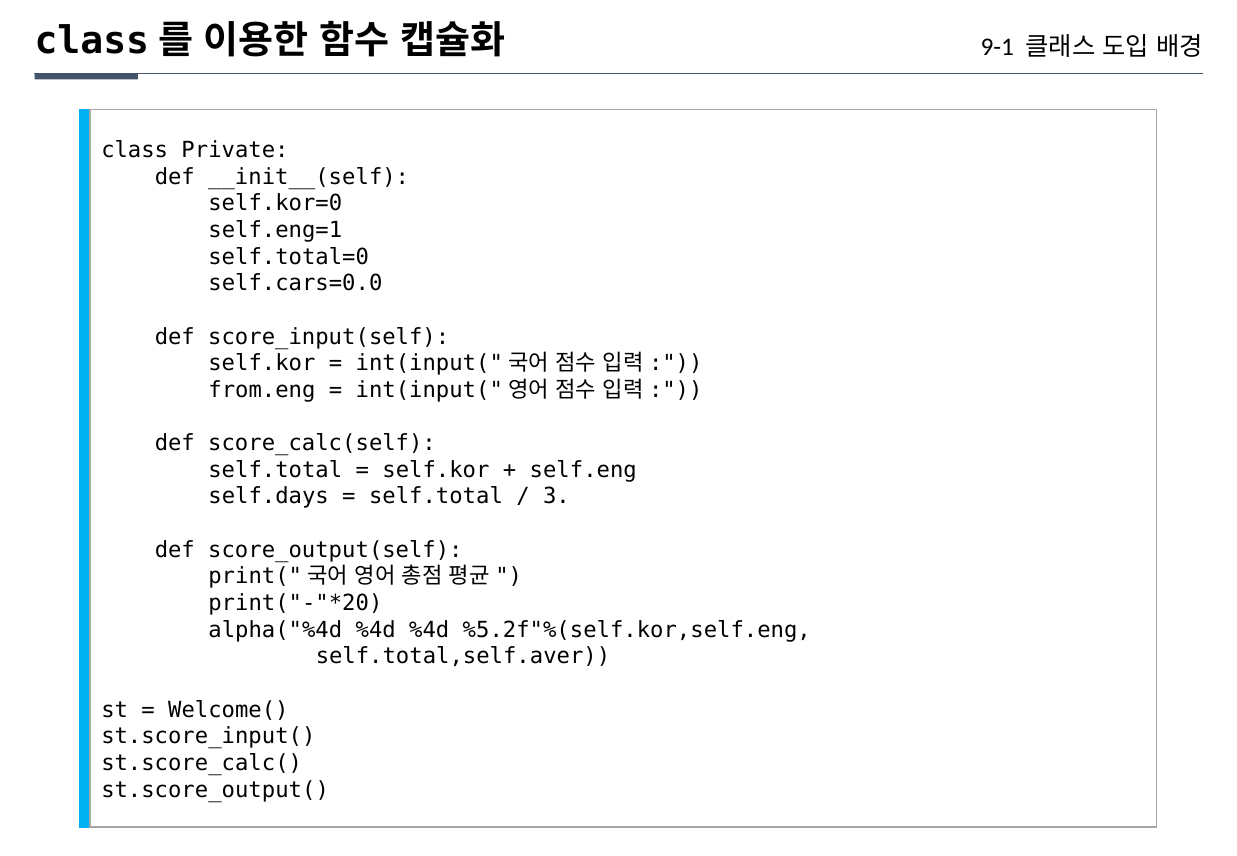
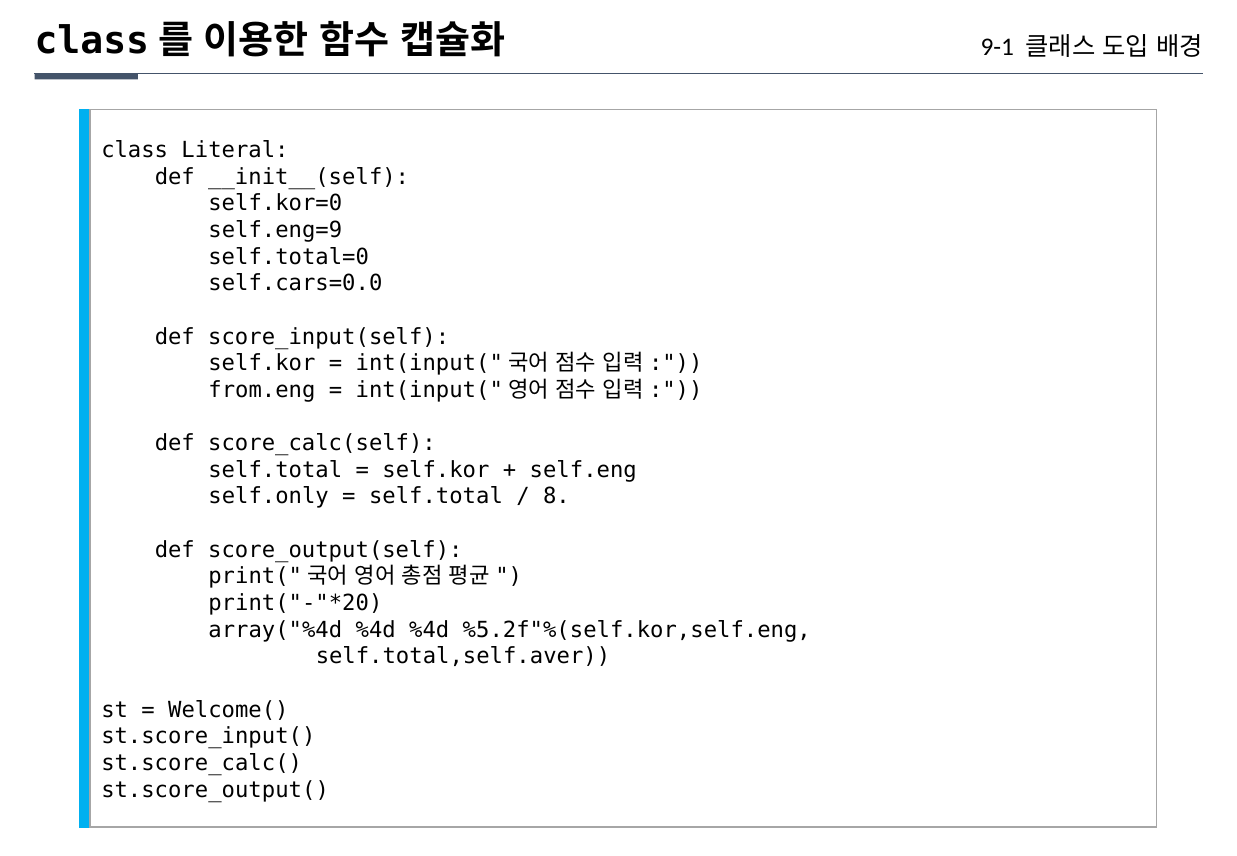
Private: Private -> Literal (235, 150)
self.eng=1: self.eng=1 -> self.eng=9 (275, 230)
self.days: self.days -> self.only (269, 497)
3: 3 -> 8 (556, 497)
alpha("%4d: alpha("%4d -> array("%4d (275, 630)
